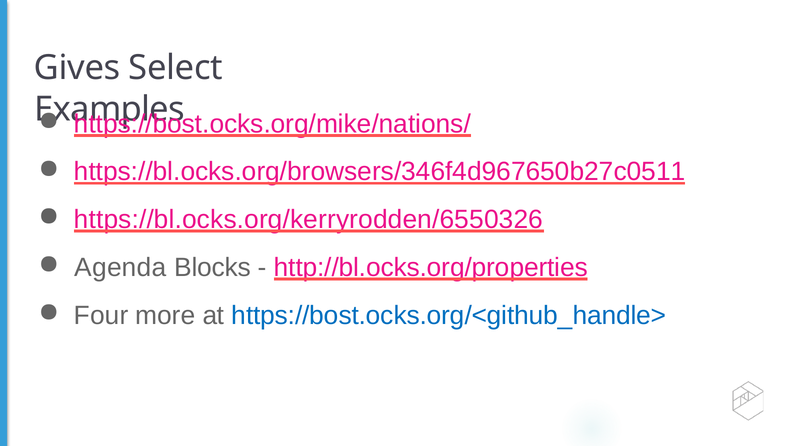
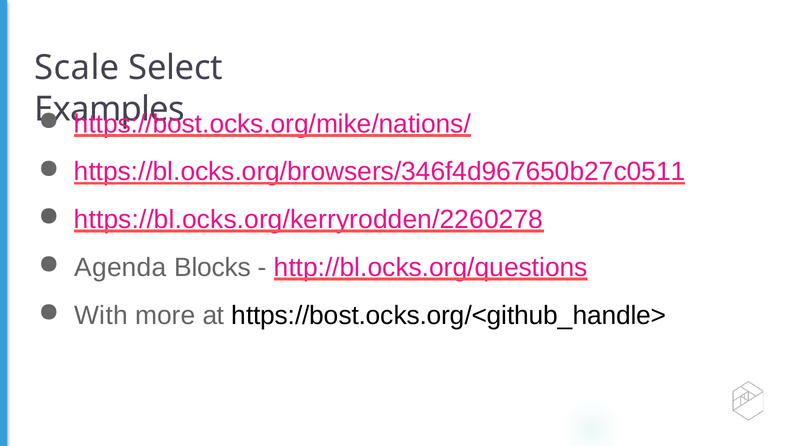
Gives: Gives -> Scale (77, 68)
https://bl.ocks.org/kerryrodden/6550326: https://bl.ocks.org/kerryrodden/6550326 -> https://bl.ocks.org/kerryrodden/2260278 (309, 220)
http://bl.ocks.org/properties: http://bl.ocks.org/properties -> http://bl.ocks.org/questions (431, 267)
Four: Four -> With (101, 315)
https://bost.ocks.org/<github_handle> colour: blue -> black (449, 315)
